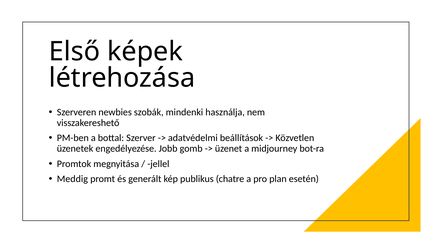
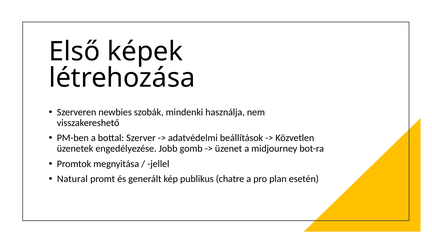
Meddig: Meddig -> Natural (72, 179)
